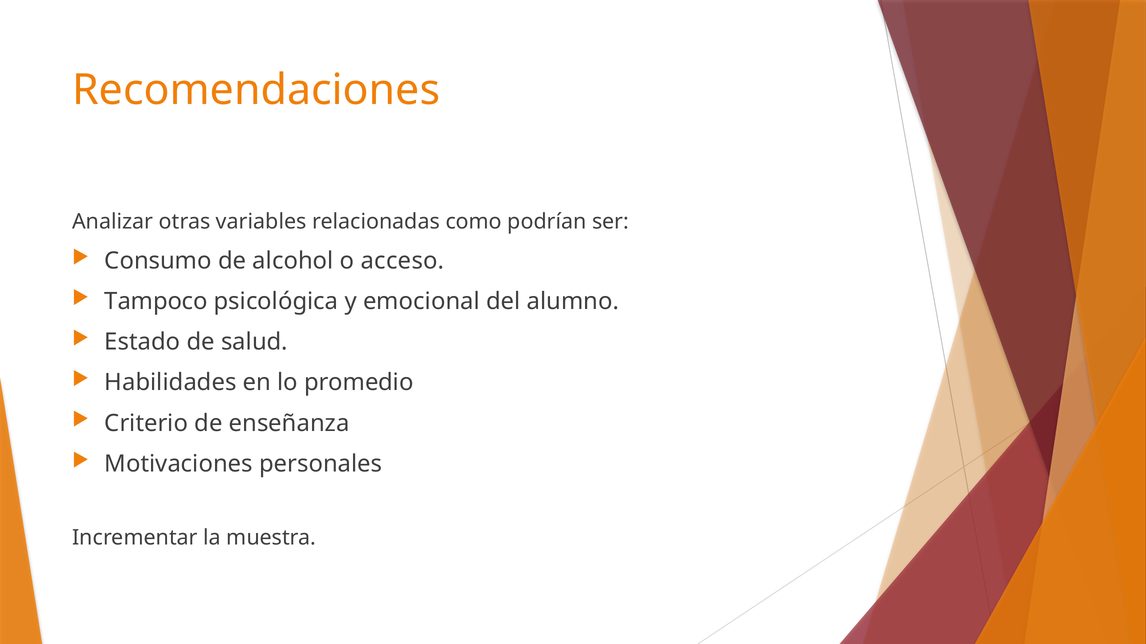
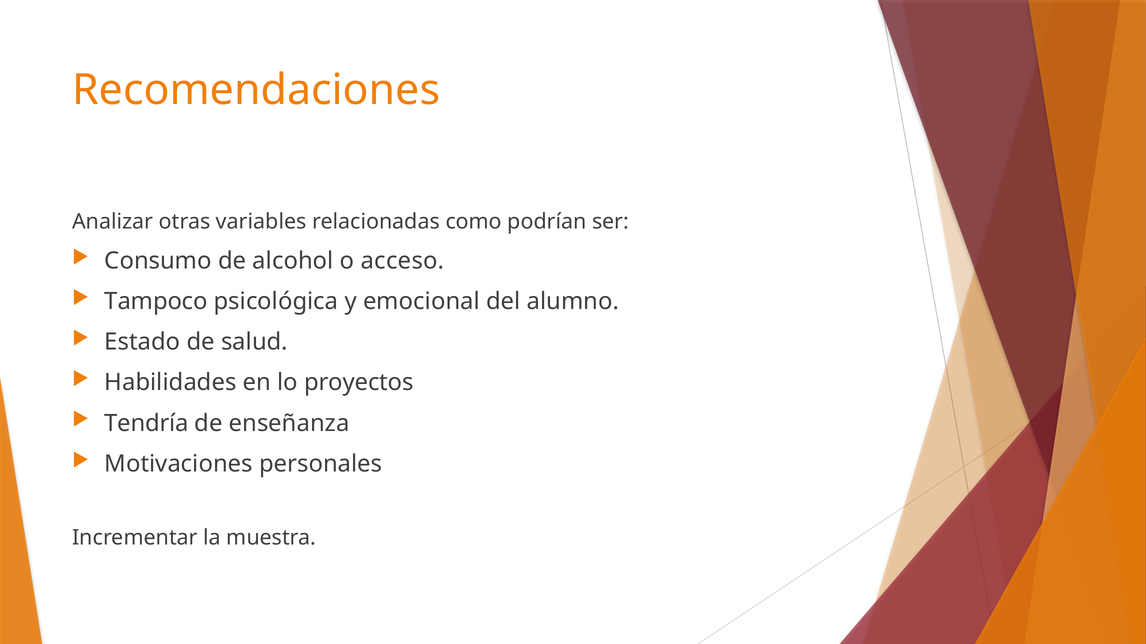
promedio: promedio -> proyectos (359, 383)
Criterio: Criterio -> Tendría (146, 424)
